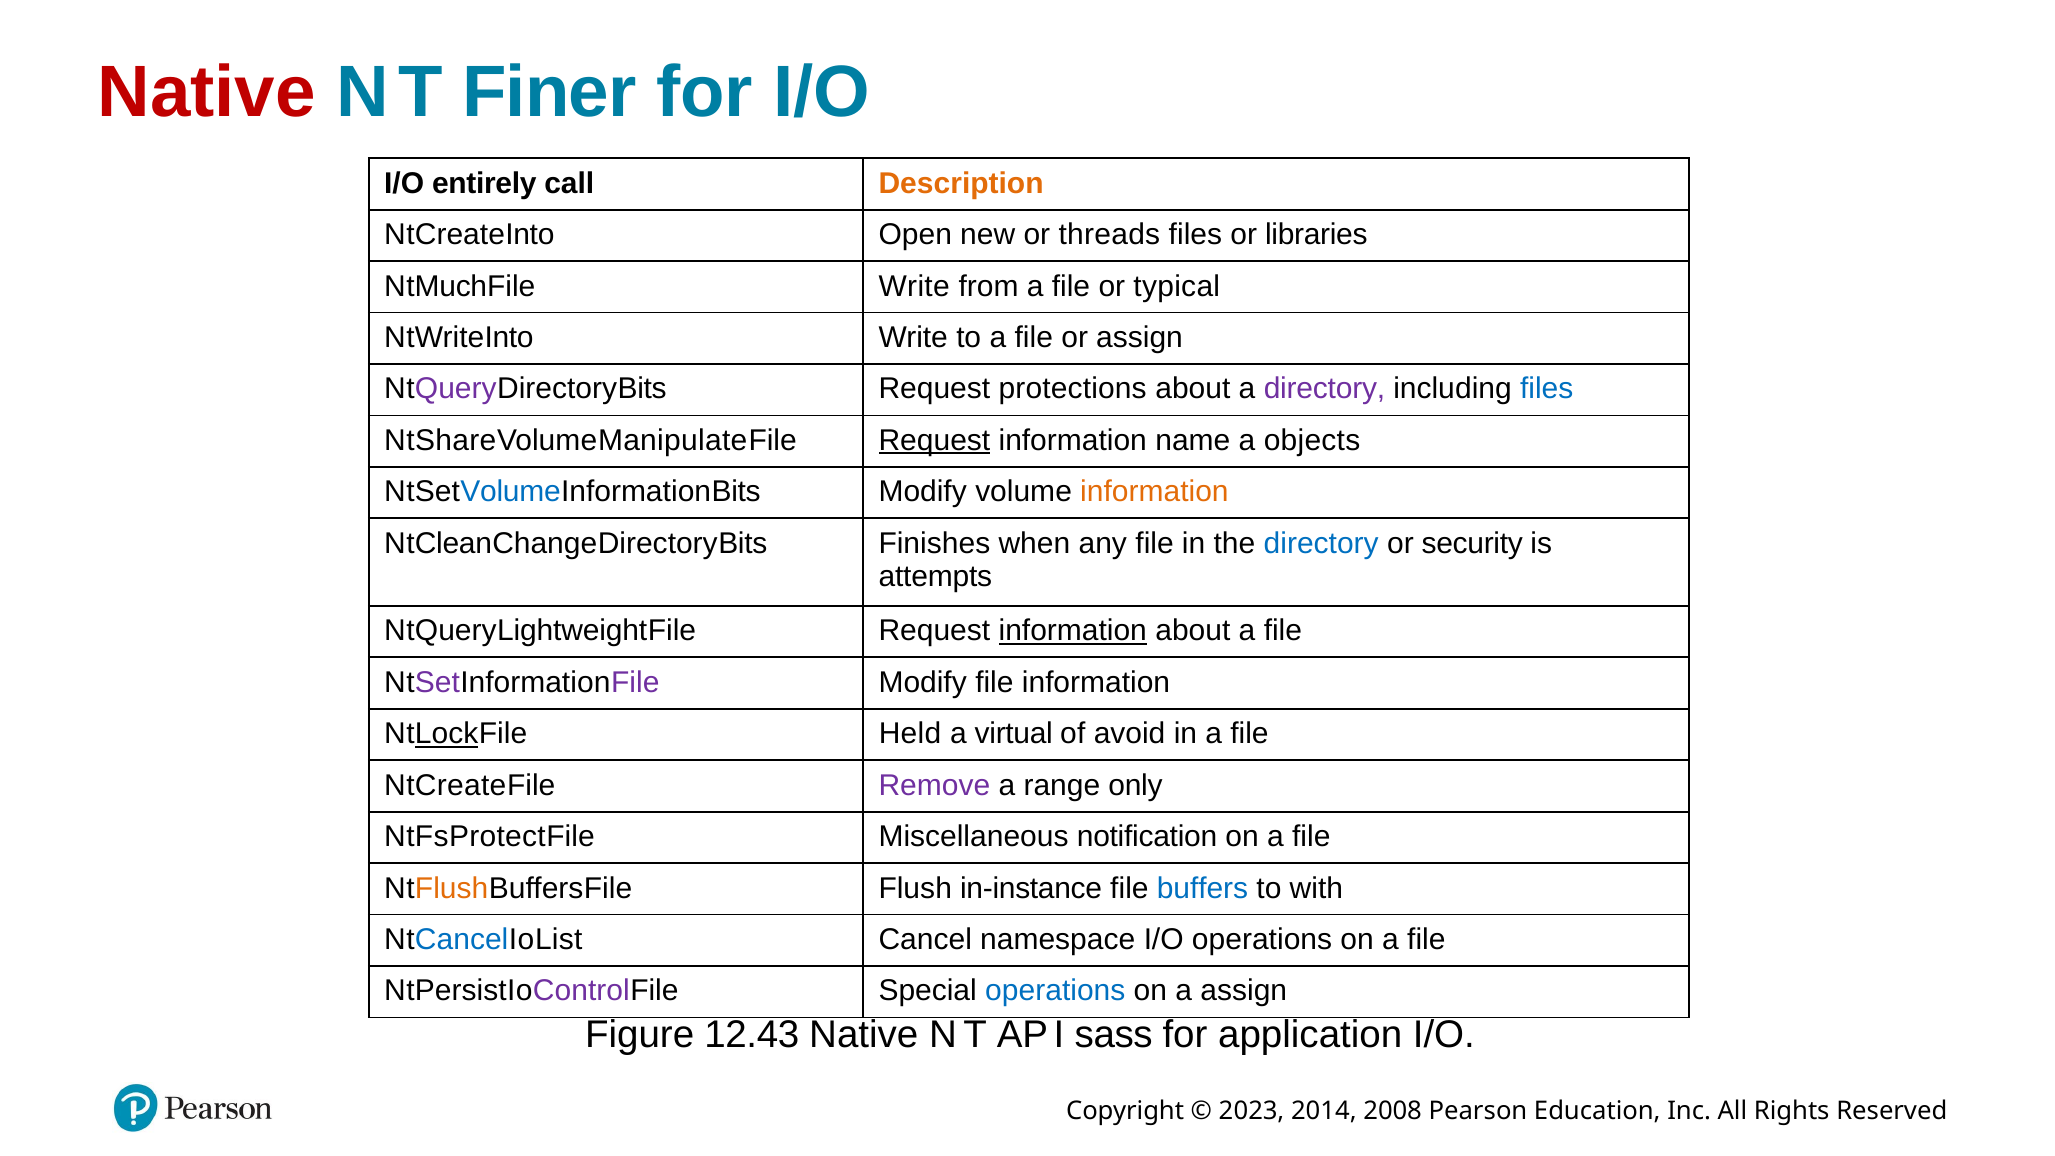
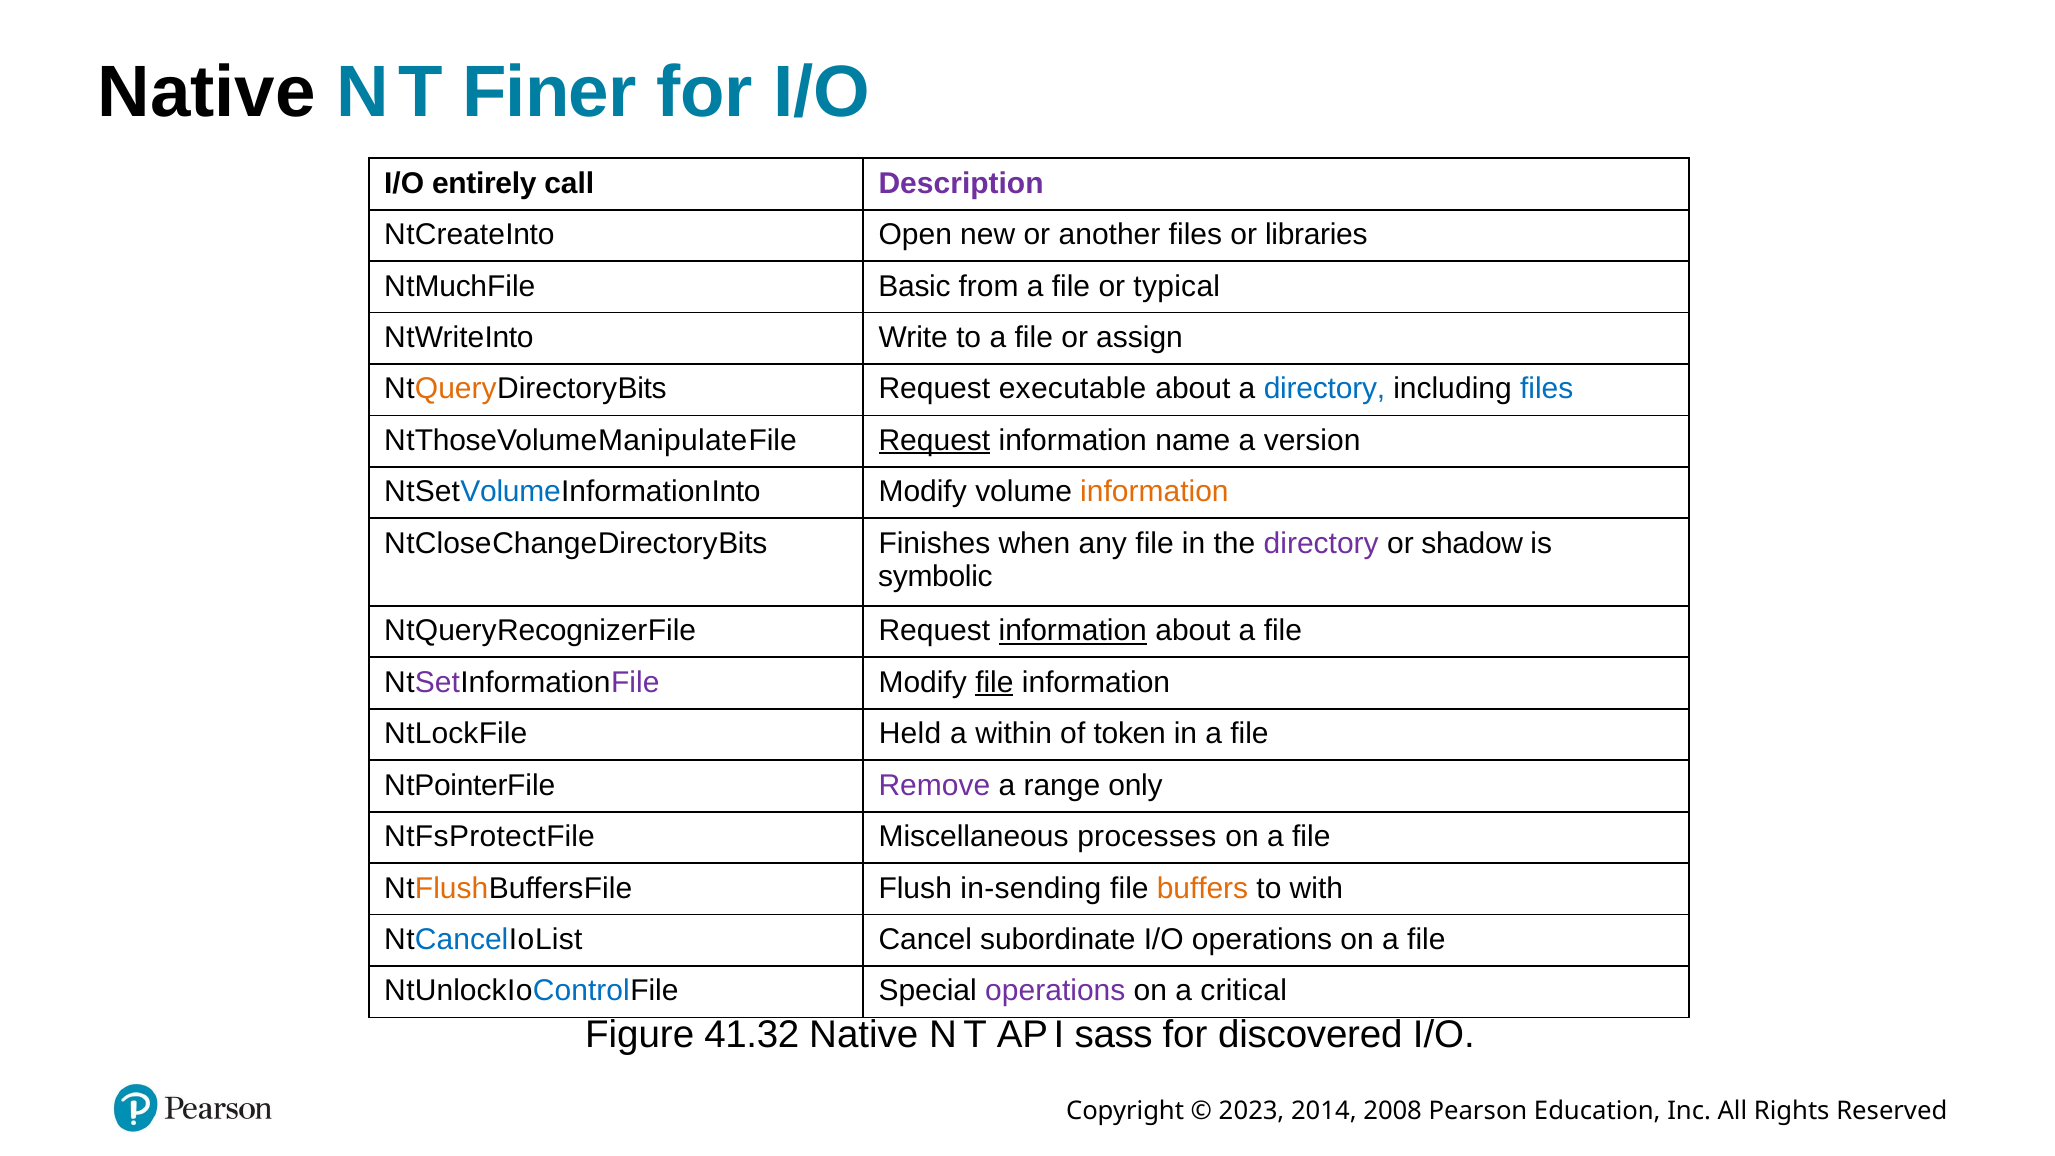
Native colour: red -> black (207, 92)
Description colour: orange -> purple (961, 183)
threads: threads -> another (1110, 235)
File Write: Write -> Basic (915, 286)
Query colour: purple -> orange (456, 389)
protections: protections -> executable (1073, 389)
directory colour: purple -> blue (1324, 389)
Share: Share -> Those (456, 440)
objects: objects -> version (1312, 440)
Information Bits: Bits -> Into (736, 492)
Clean: Clean -> Close (453, 543)
directory colour: blue -> purple (1321, 543)
security: security -> shadow (1472, 543)
attempts: attempts -> symbolic (935, 577)
Lightweight: Lightweight -> Recognizer (572, 631)
file underline: none -> present (994, 682)
Lock underline: present -> none (447, 734)
virtual: virtual -> within (1014, 734)
avoid: avoid -> token (1130, 734)
Create: Create -> Pointer (461, 785)
notification: notification -> processes (1147, 837)
in-instance: in-instance -> in-sending (1031, 888)
buffers colour: blue -> orange (1202, 888)
namespace: namespace -> subordinate (1058, 940)
Persist: Persist -> Unlock (461, 991)
Control colour: purple -> blue (581, 991)
operations colour: blue -> purple (1055, 991)
a assign: assign -> critical (1244, 991)
12.43: 12.43 -> 41.32 (752, 1035)
application: application -> discovered (1310, 1035)
